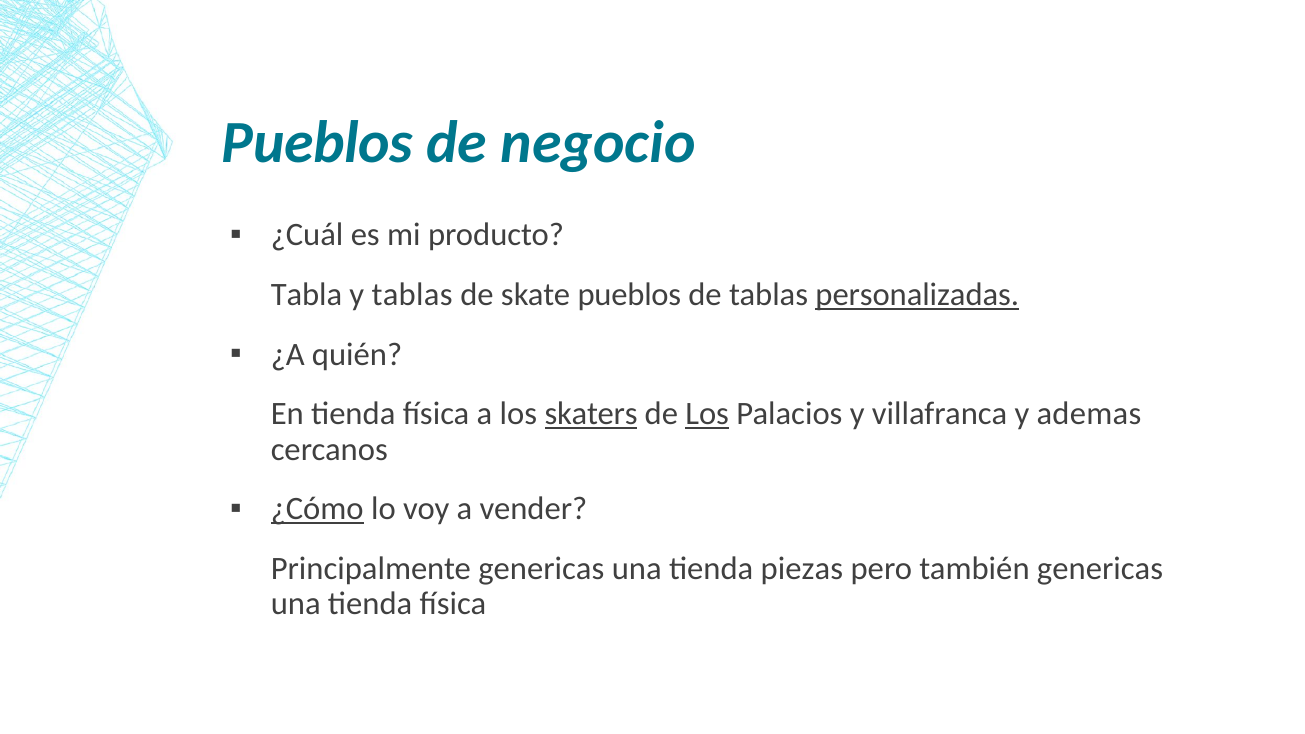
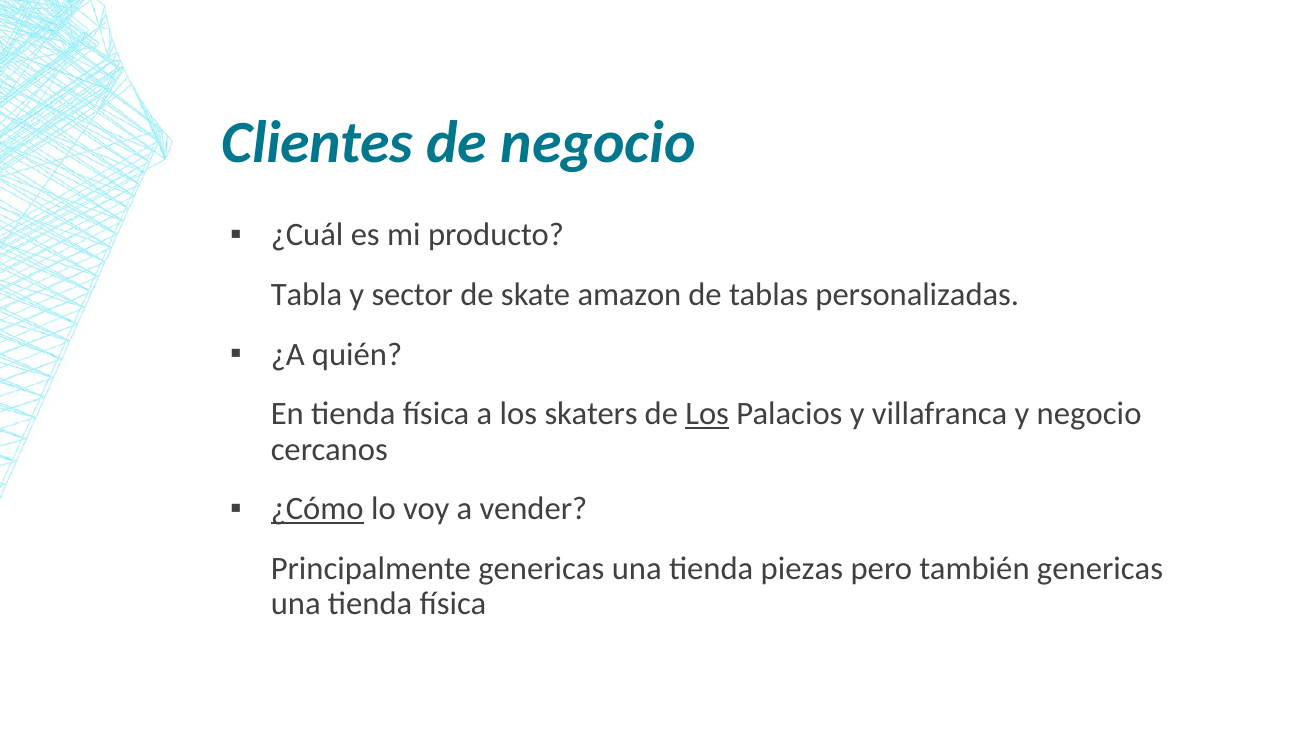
Pueblos: Pueblos -> Clientes (318, 143)
y tablas: tablas -> sector (412, 295)
skate pueblos: pueblos -> amazon (629, 295)
personalizadas underline: present -> none (917, 295)
skaters underline: present -> none (591, 414)
y ademas: ademas -> negocio (1089, 414)
